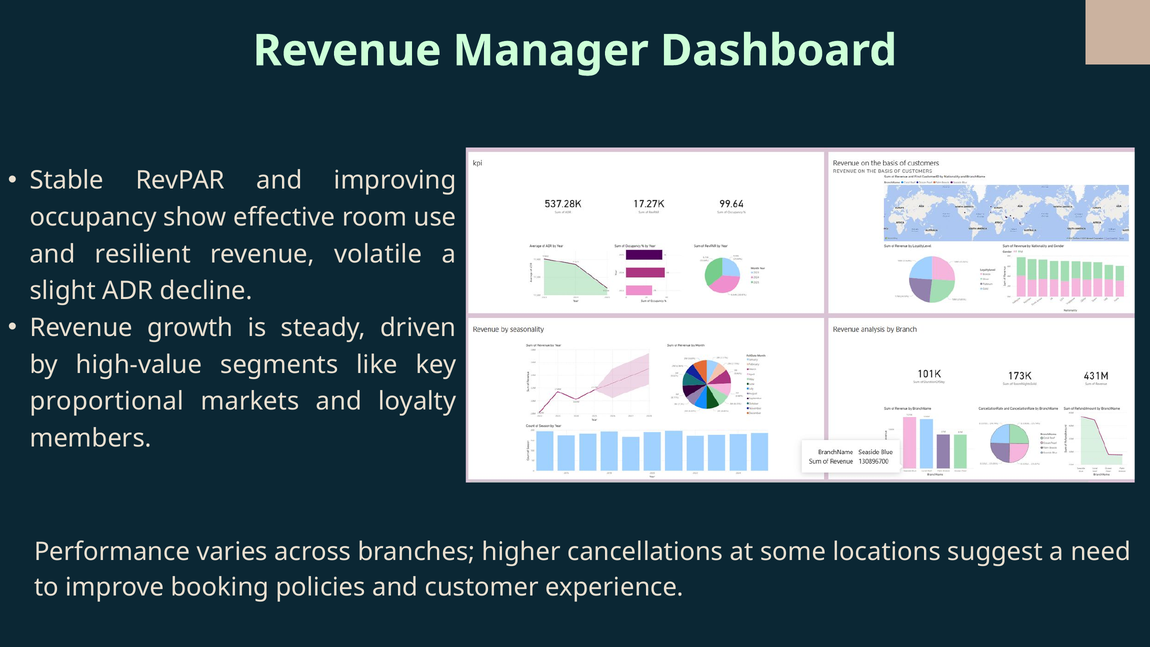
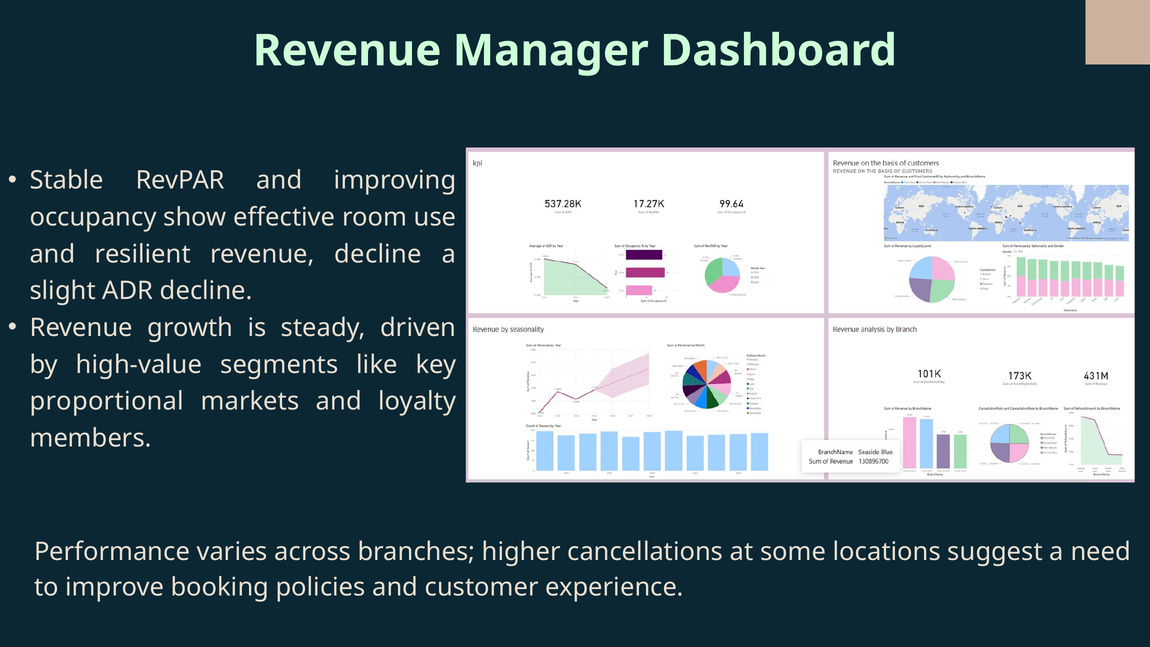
revenue volatile: volatile -> decline (378, 254)
